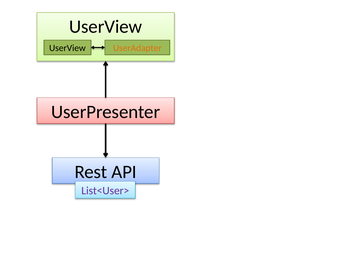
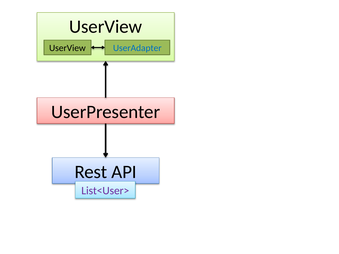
UserAdapter colour: orange -> blue (137, 48)
